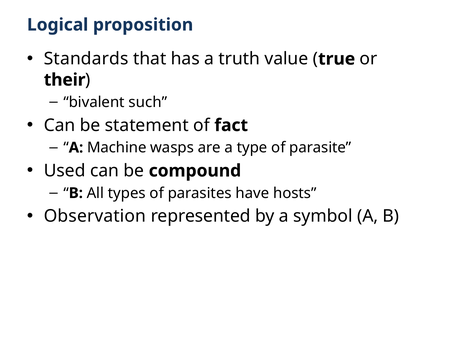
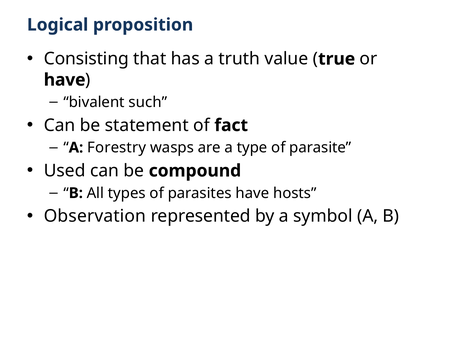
Standards: Standards -> Consisting (86, 59)
their: their -> have (65, 80)
Machine: Machine -> Forestry (117, 148)
